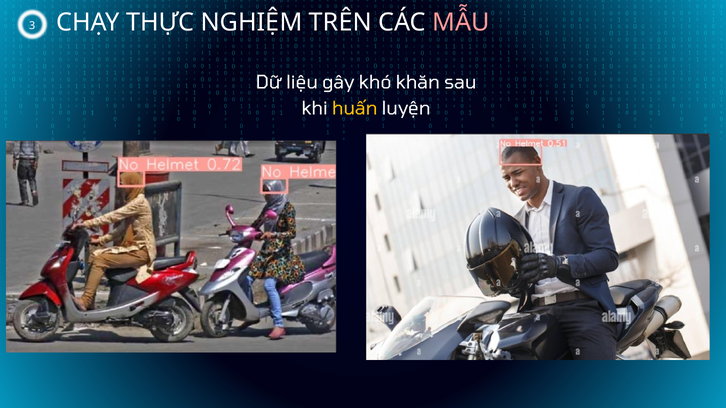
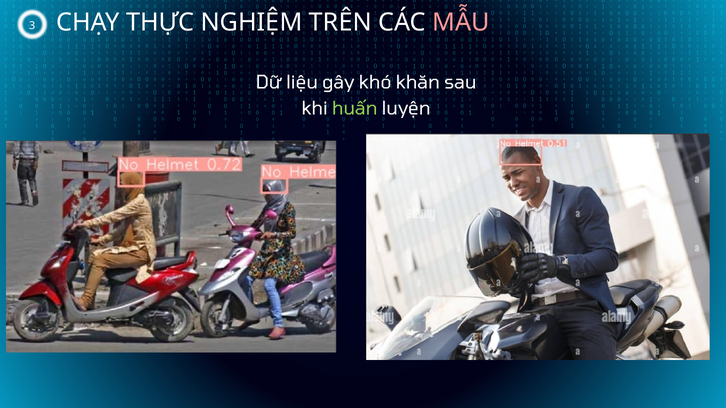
huấn colour: yellow -> light green (355, 109)
